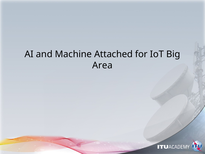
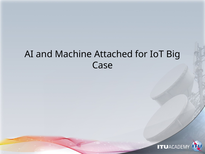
Area: Area -> Case (103, 65)
